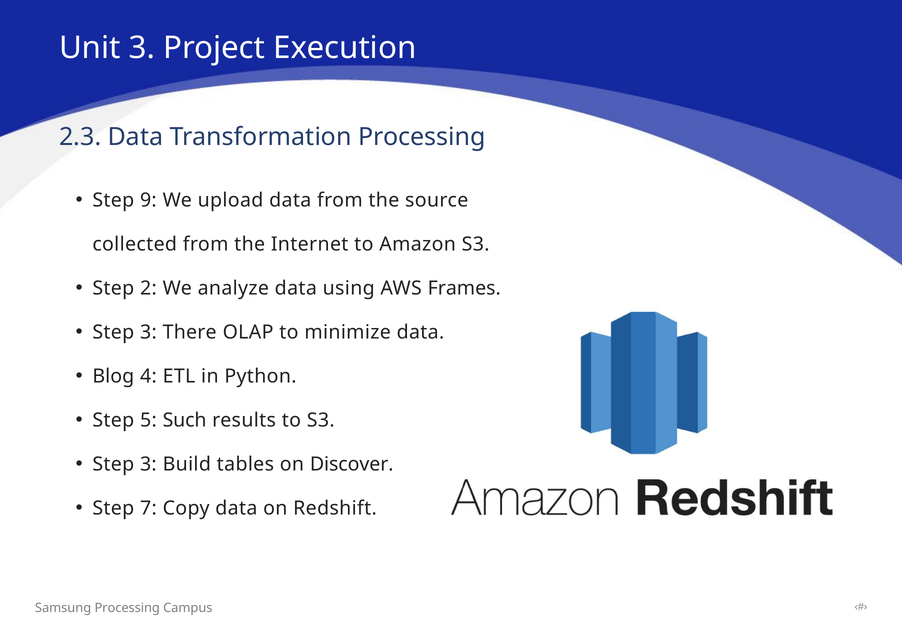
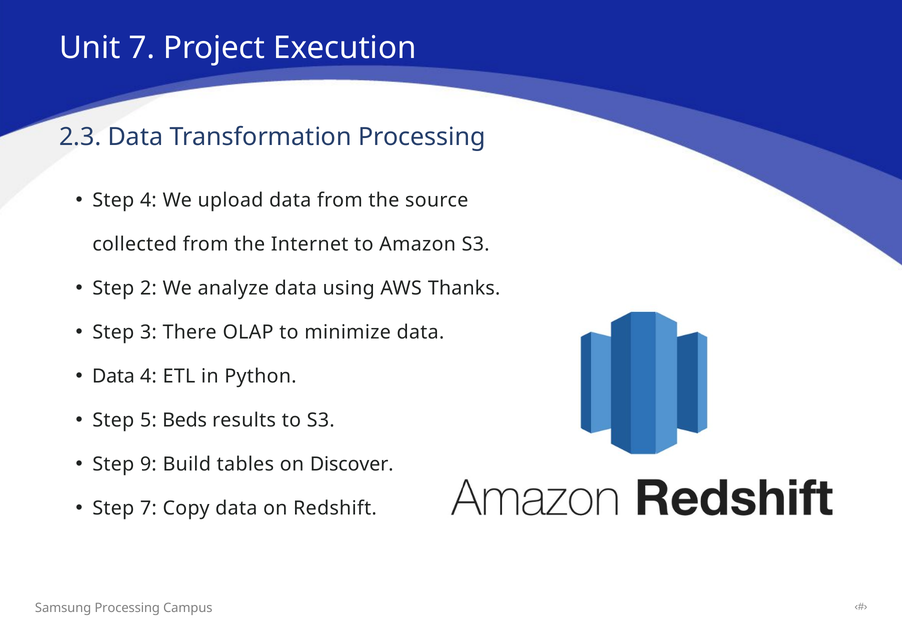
Unit 3: 3 -> 7 (142, 48)
Step 9: 9 -> 4 (148, 200)
Frames: Frames -> Thanks (464, 288)
Blog: Blog -> Data (113, 377)
Such: Such -> Beds (185, 421)
3: 3 -> 9 (148, 465)
